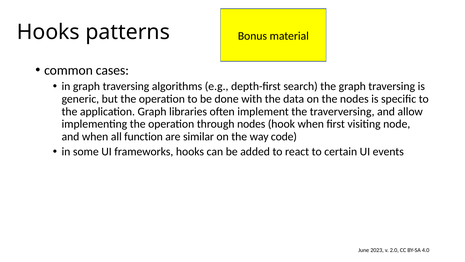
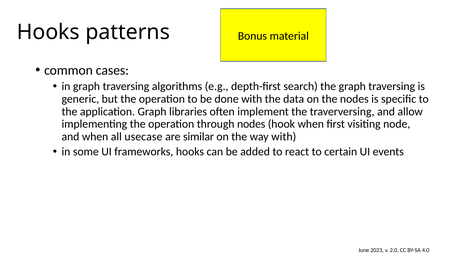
function: function -> usecase (143, 136)
way code: code -> with (284, 136)
